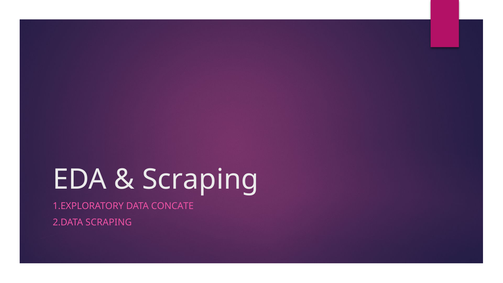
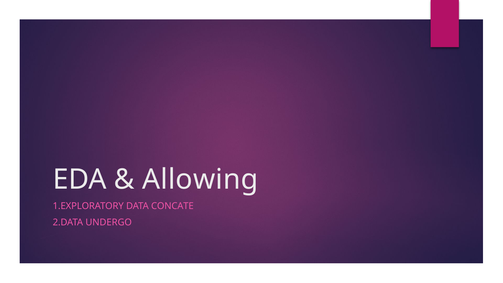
Scraping: Scraping -> Allowing (200, 180)
2.DATA SCRAPING: SCRAPING -> UNDERGO (109, 222)
